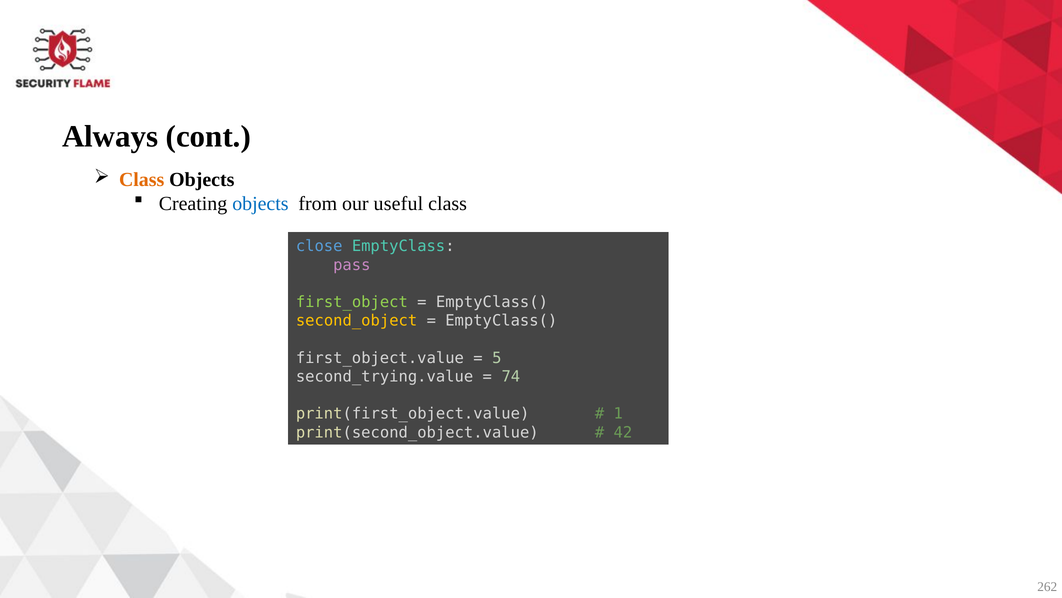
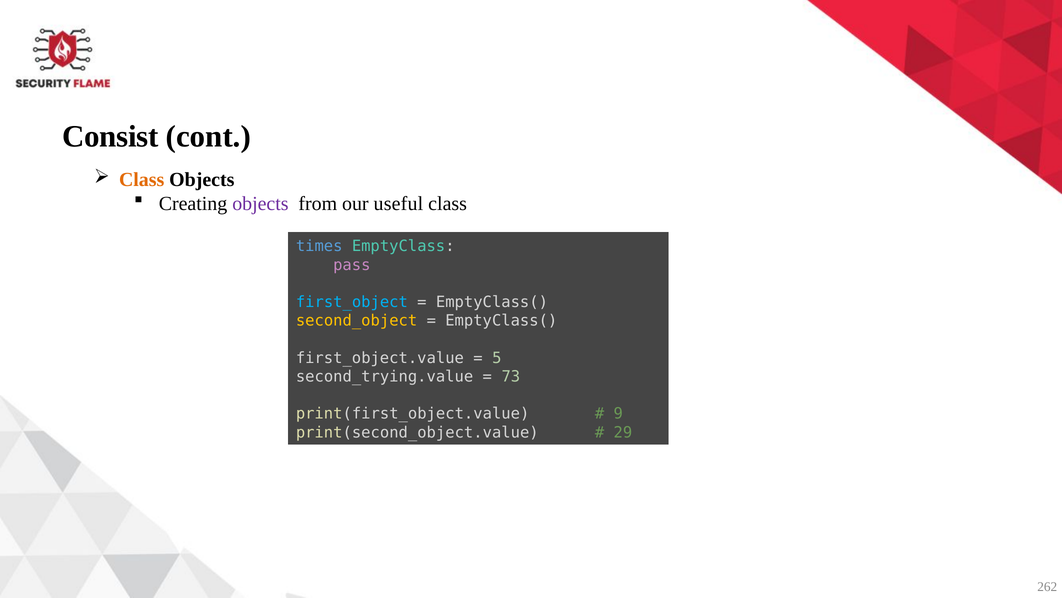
Always: Always -> Consist (110, 136)
objects colour: blue -> purple (260, 203)
close: close -> times (319, 246)
first_object colour: light green -> light blue (352, 302)
74: 74 -> 73 (511, 376)
1: 1 -> 9 (618, 413)
42: 42 -> 29 (623, 432)
